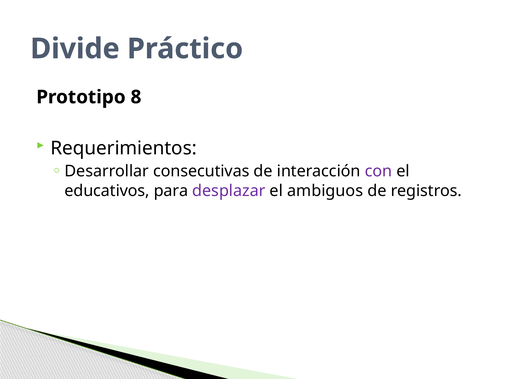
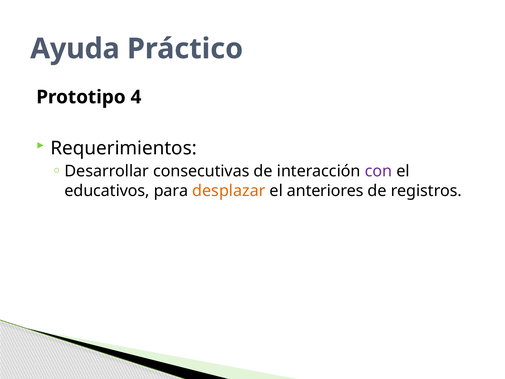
Divide: Divide -> Ayuda (75, 49)
8: 8 -> 4 (136, 97)
desplazar colour: purple -> orange (229, 191)
ambiguos: ambiguos -> anteriores (325, 191)
